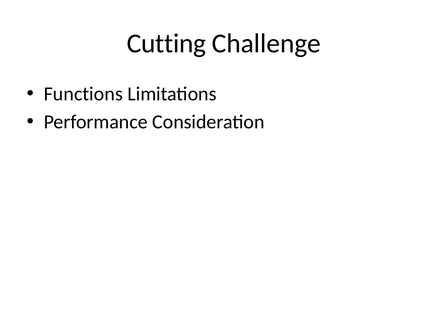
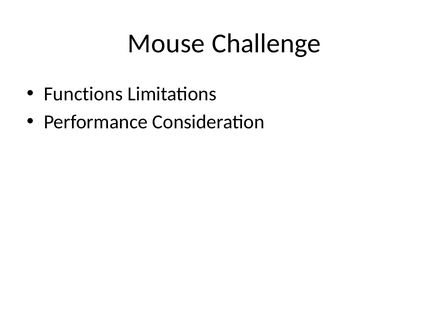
Cutting: Cutting -> Mouse (166, 43)
